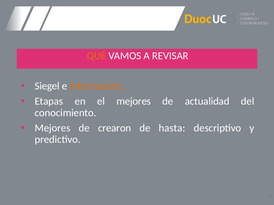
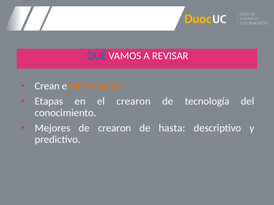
QUÉ colour: orange -> blue (96, 56)
Siegel: Siegel -> Crean (47, 86)
el mejores: mejores -> crearon (134, 101)
actualidad: actualidad -> tecnología (207, 101)
